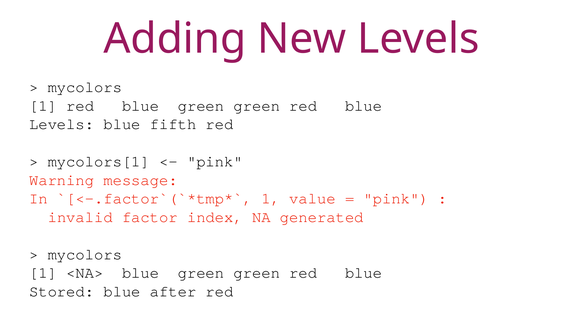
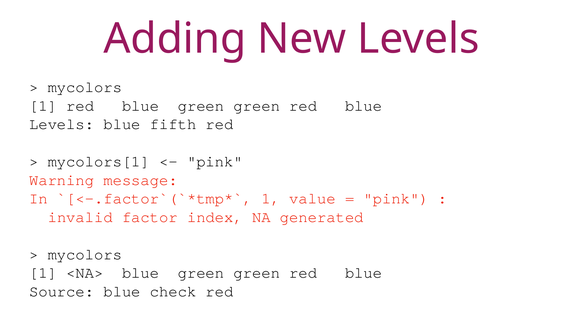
Stored: Stored -> Source (62, 291)
after: after -> check (173, 291)
